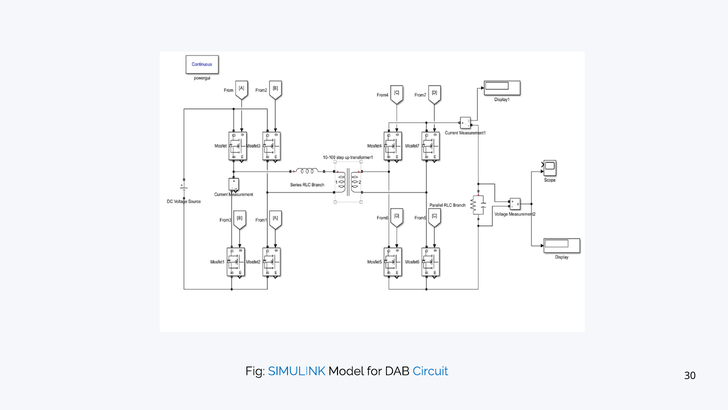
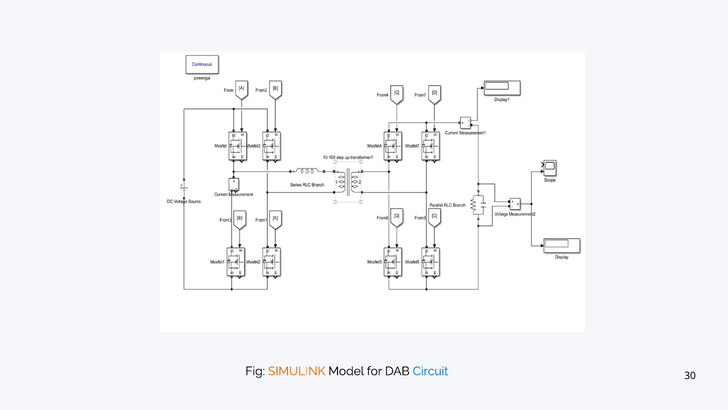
SIMULINK colour: blue -> orange (297, 371)
